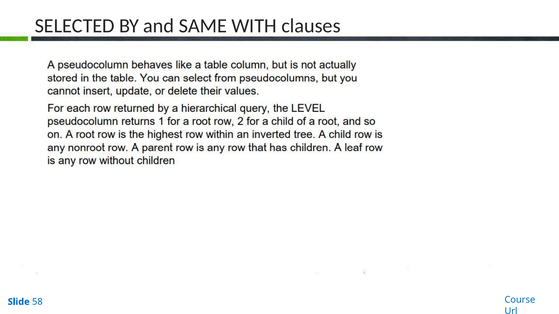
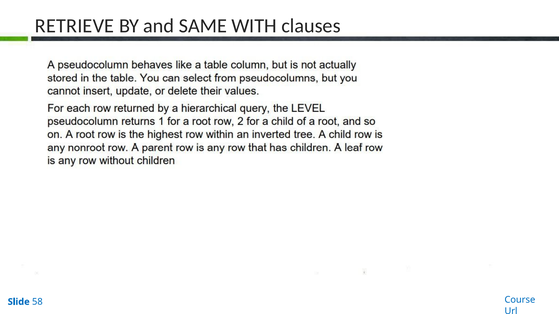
SELECTED: SELECTED -> RETRIEVE (75, 26)
